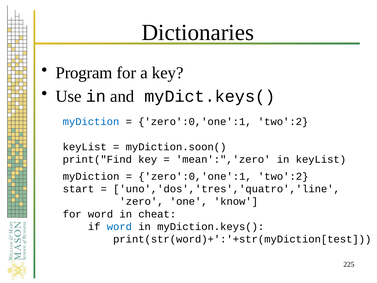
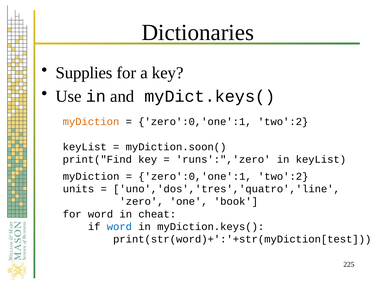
Program: Program -> Supplies (84, 73)
myDiction colour: blue -> orange (91, 122)
mean':",'zero: mean':",'zero -> runs':",'zero (223, 159)
start: start -> units (79, 189)
know: know -> book (236, 201)
